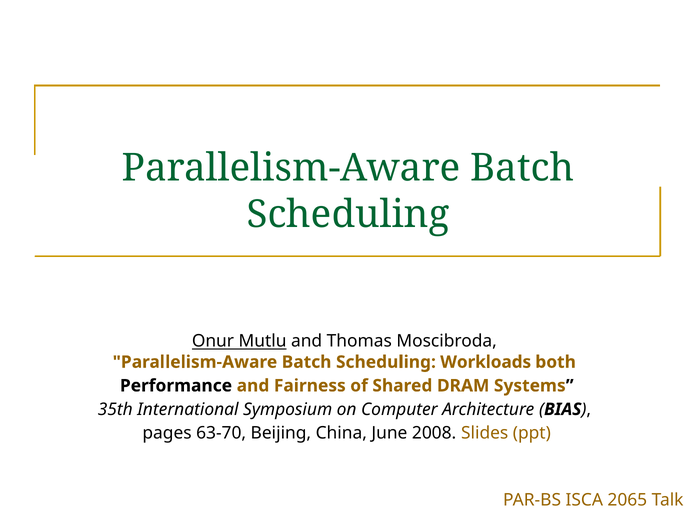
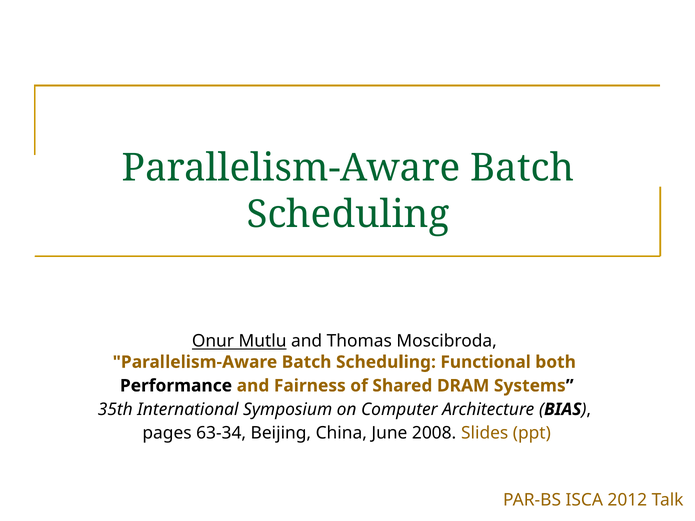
Workloads: Workloads -> Functional (486, 362)
63-70: 63-70 -> 63-34 (221, 433)
2065: 2065 -> 2012 (627, 500)
